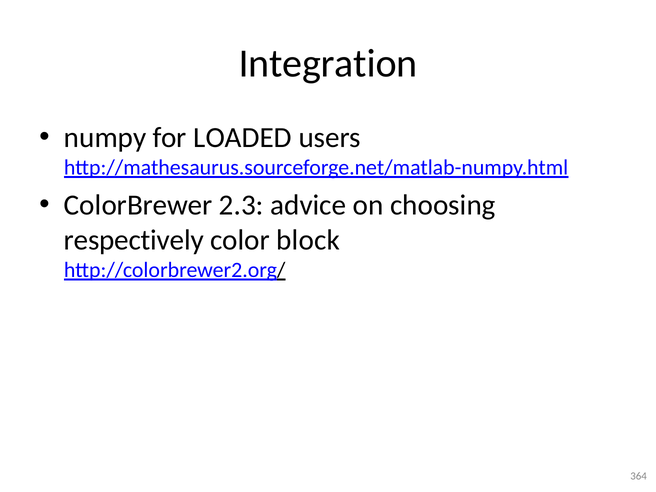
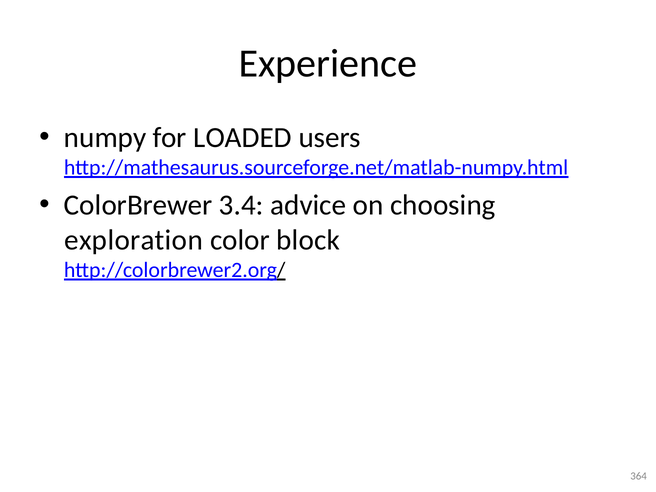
Integration: Integration -> Experience (328, 64)
2.3: 2.3 -> 3.4 (241, 205)
respectively: respectively -> exploration (134, 240)
